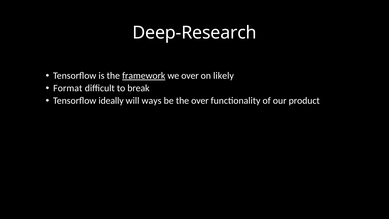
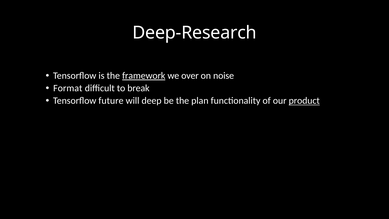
likely: likely -> noise (224, 76)
ideally: ideally -> future (111, 101)
ways: ways -> deep (152, 101)
the over: over -> plan (200, 101)
product underline: none -> present (304, 101)
